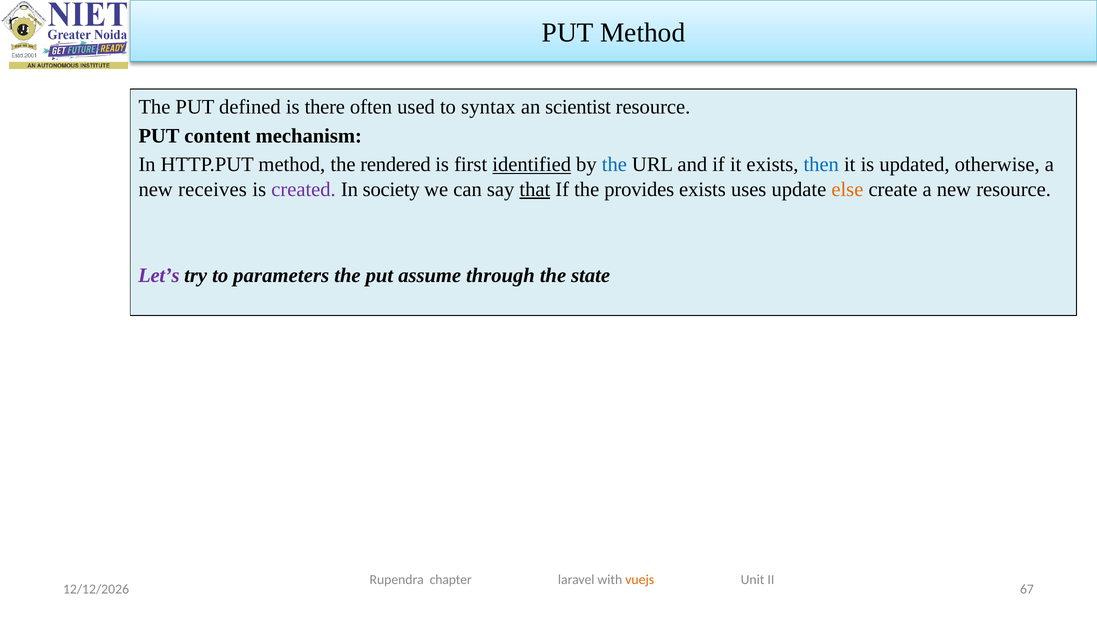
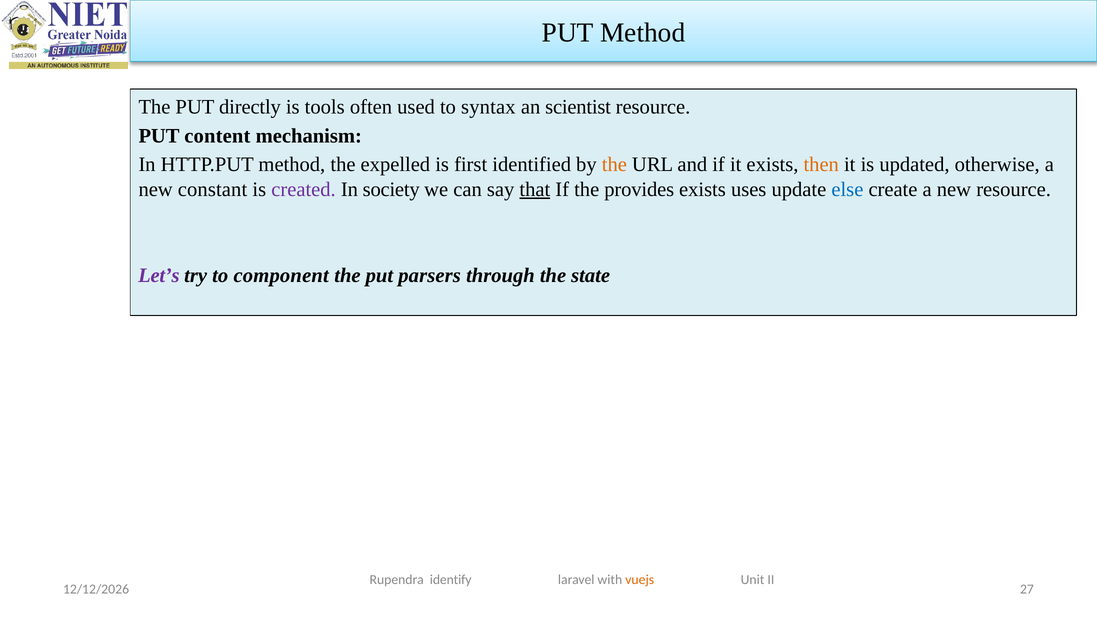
defined: defined -> directly (250, 107)
there: there -> tools (325, 107)
rendered: rendered -> expelled (395, 165)
identified underline: present -> none (532, 165)
the colour: blue -> orange (614, 165)
then colour: blue -> orange (821, 165)
receives: receives -> constant (213, 189)
else colour: orange -> blue (847, 189)
parameters: parameters -> component (281, 276)
assume: assume -> parsers (430, 276)
chapter: chapter -> identify (451, 580)
67: 67 -> 27 (1027, 589)
